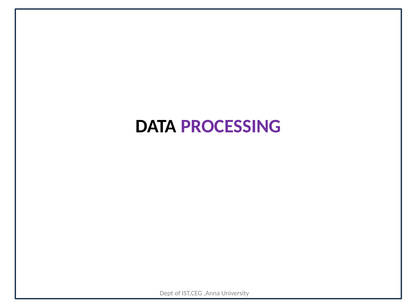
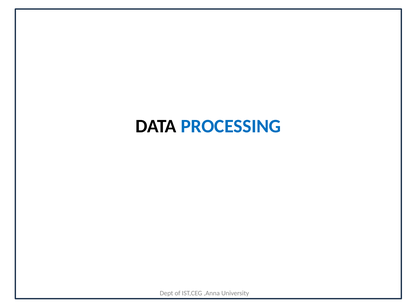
PROCESSING colour: purple -> blue (231, 126)
